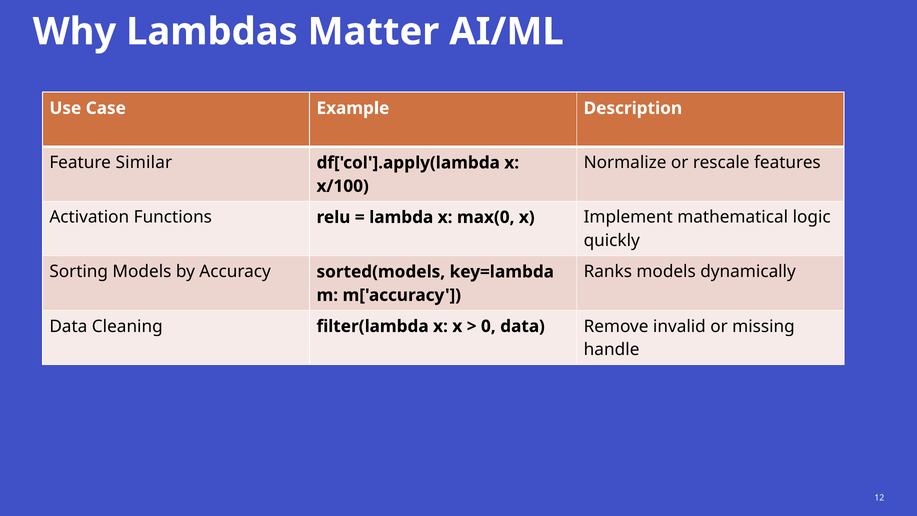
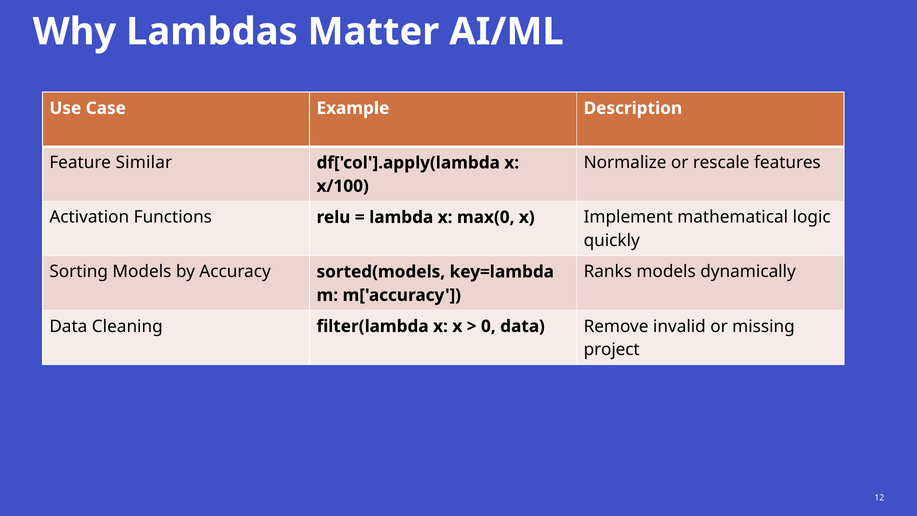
handle: handle -> project (612, 350)
